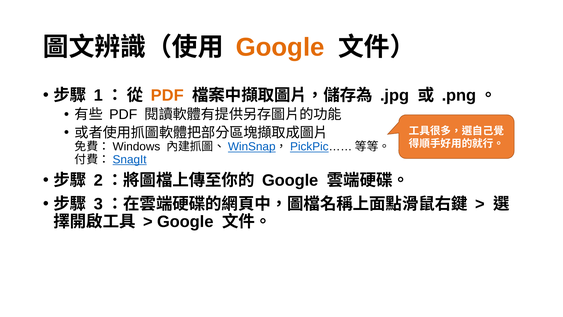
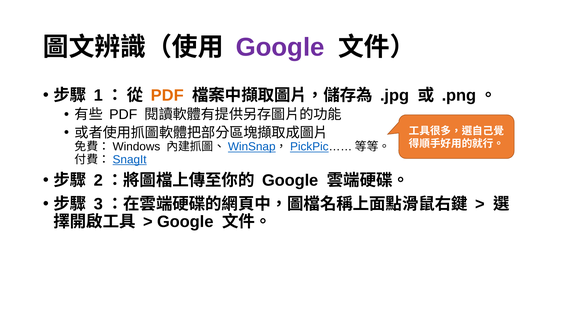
Google colour: orange -> purple (280, 47)
